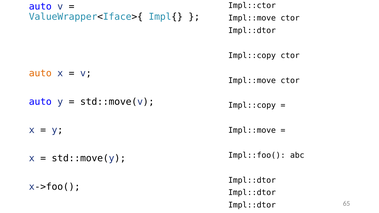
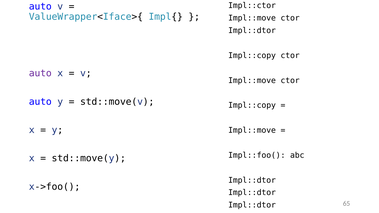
auto colour: orange -> purple (40, 73)
